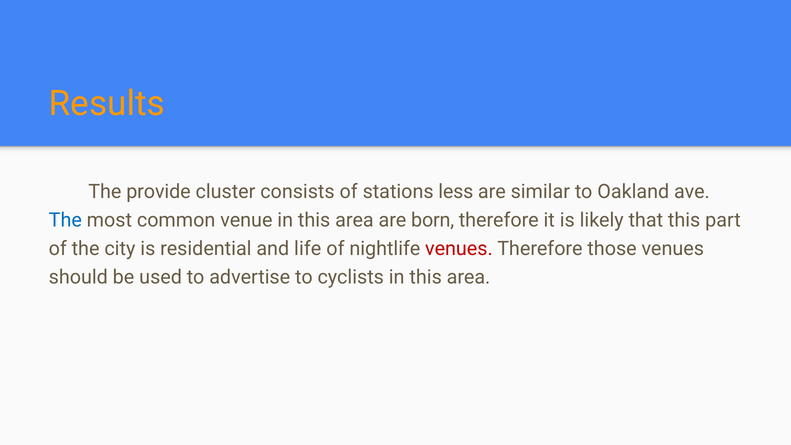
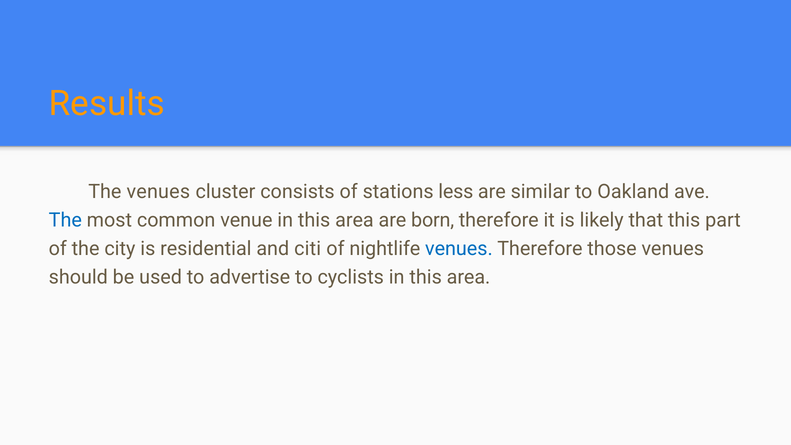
The provide: provide -> venues (158, 192)
life: life -> citi (308, 249)
venues colour: red -> blue (459, 249)
